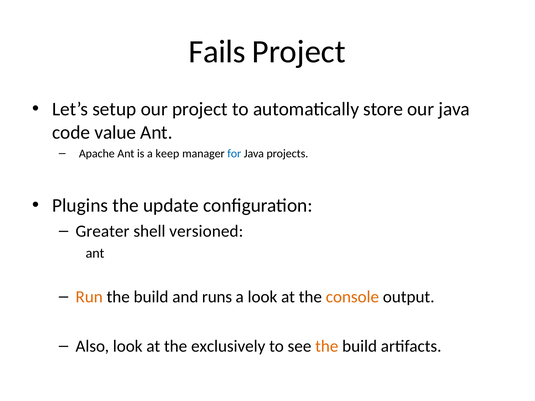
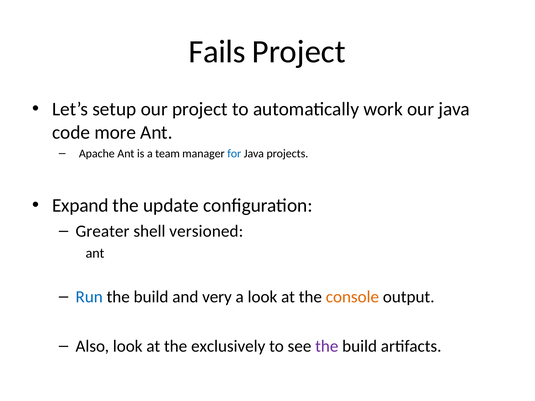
store: store -> work (383, 109)
value: value -> more (115, 132)
keep: keep -> team (168, 154)
Plugins: Plugins -> Expand (80, 205)
Run colour: orange -> blue (89, 297)
runs: runs -> very (217, 297)
the colour: orange -> purple (327, 346)
